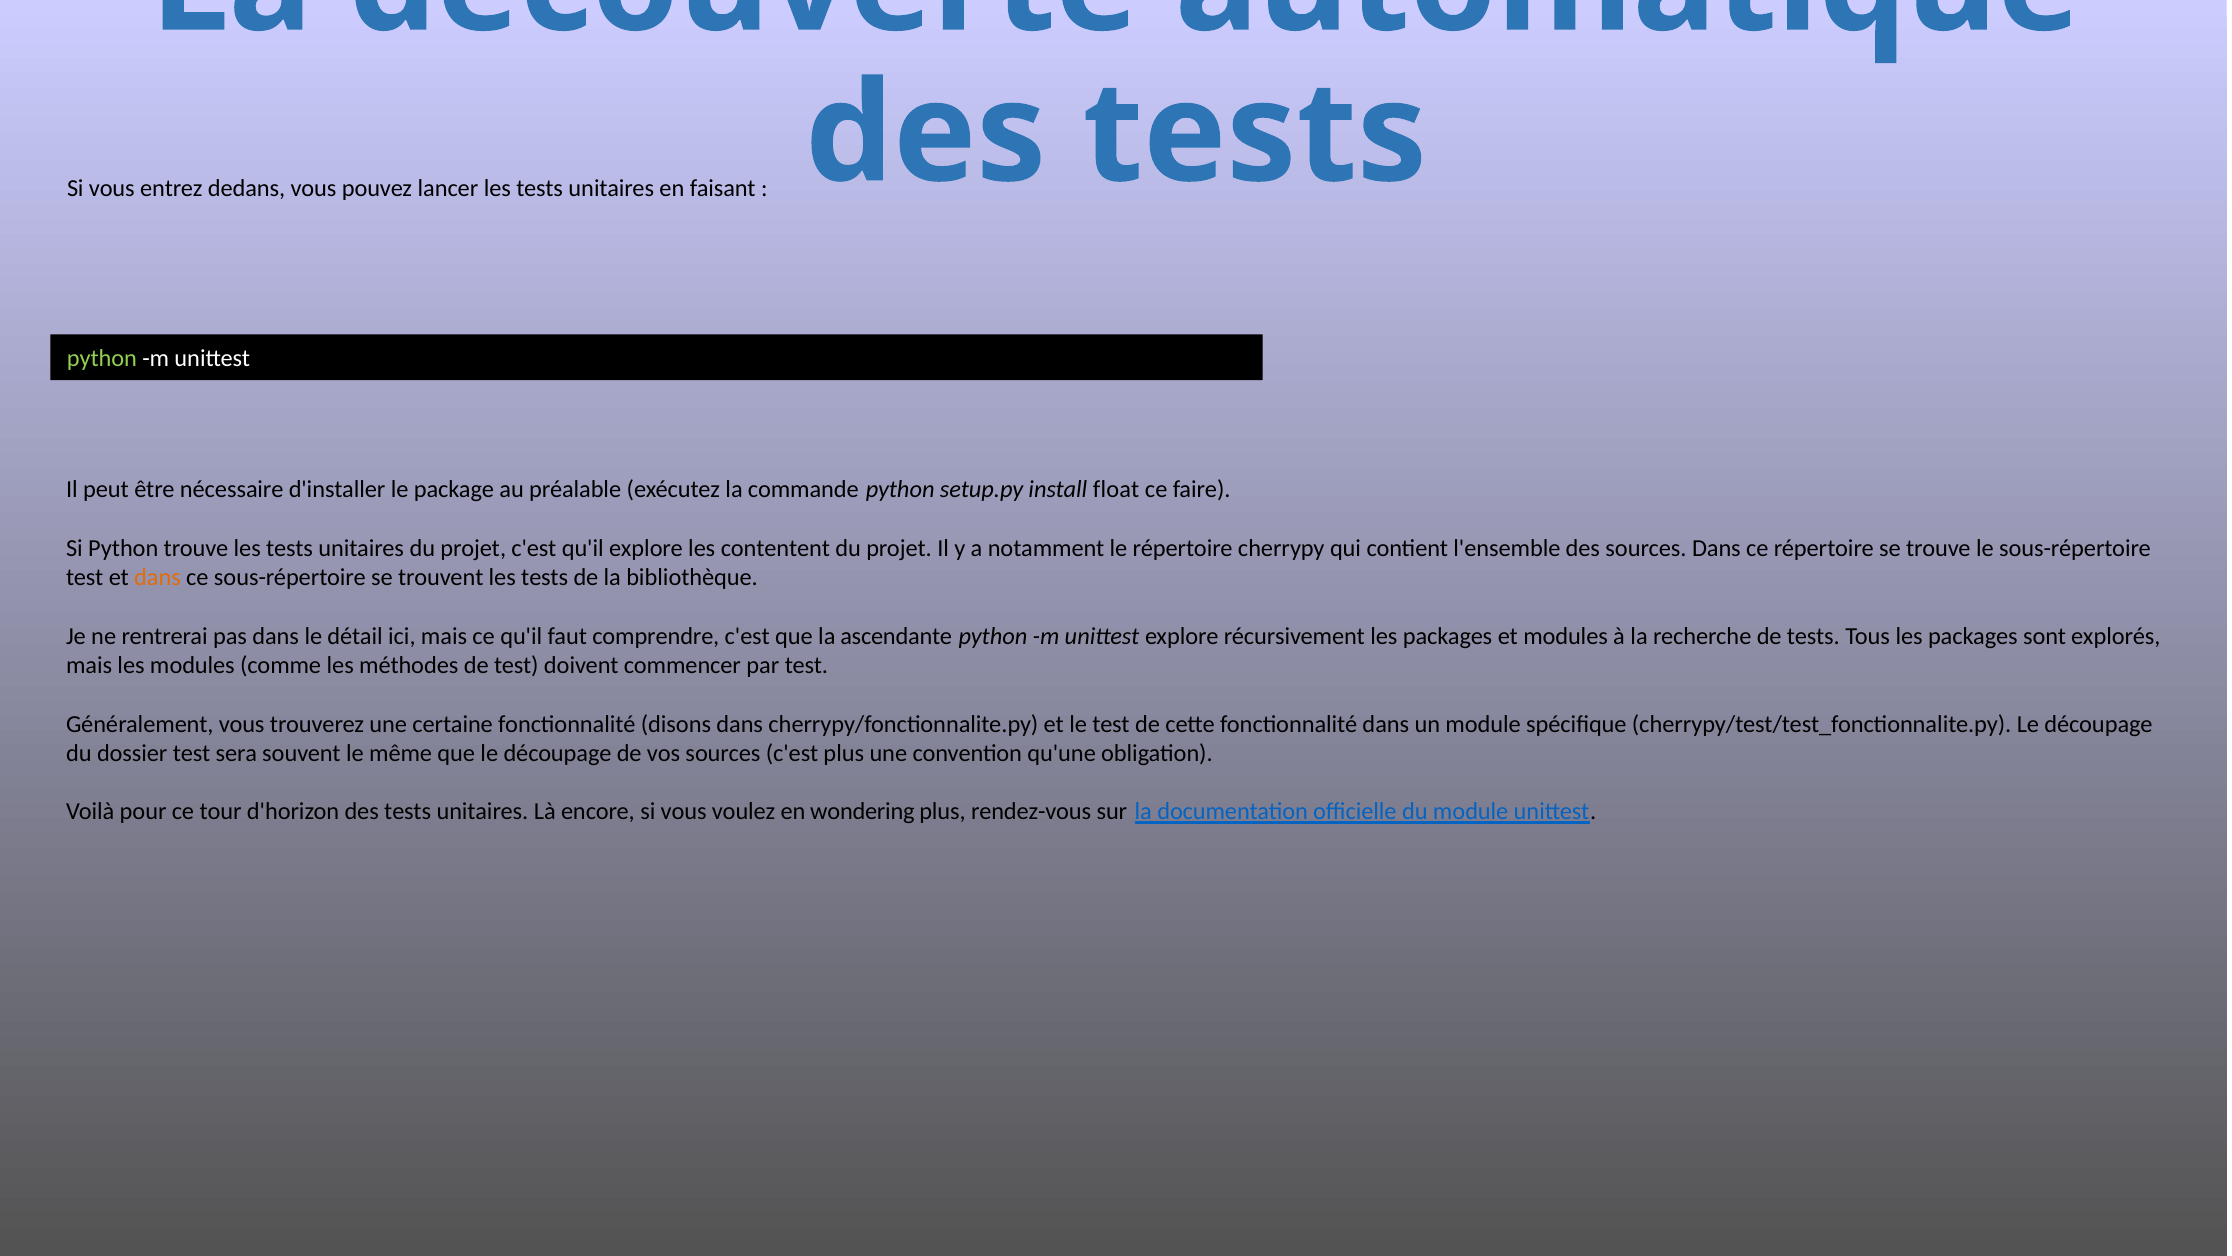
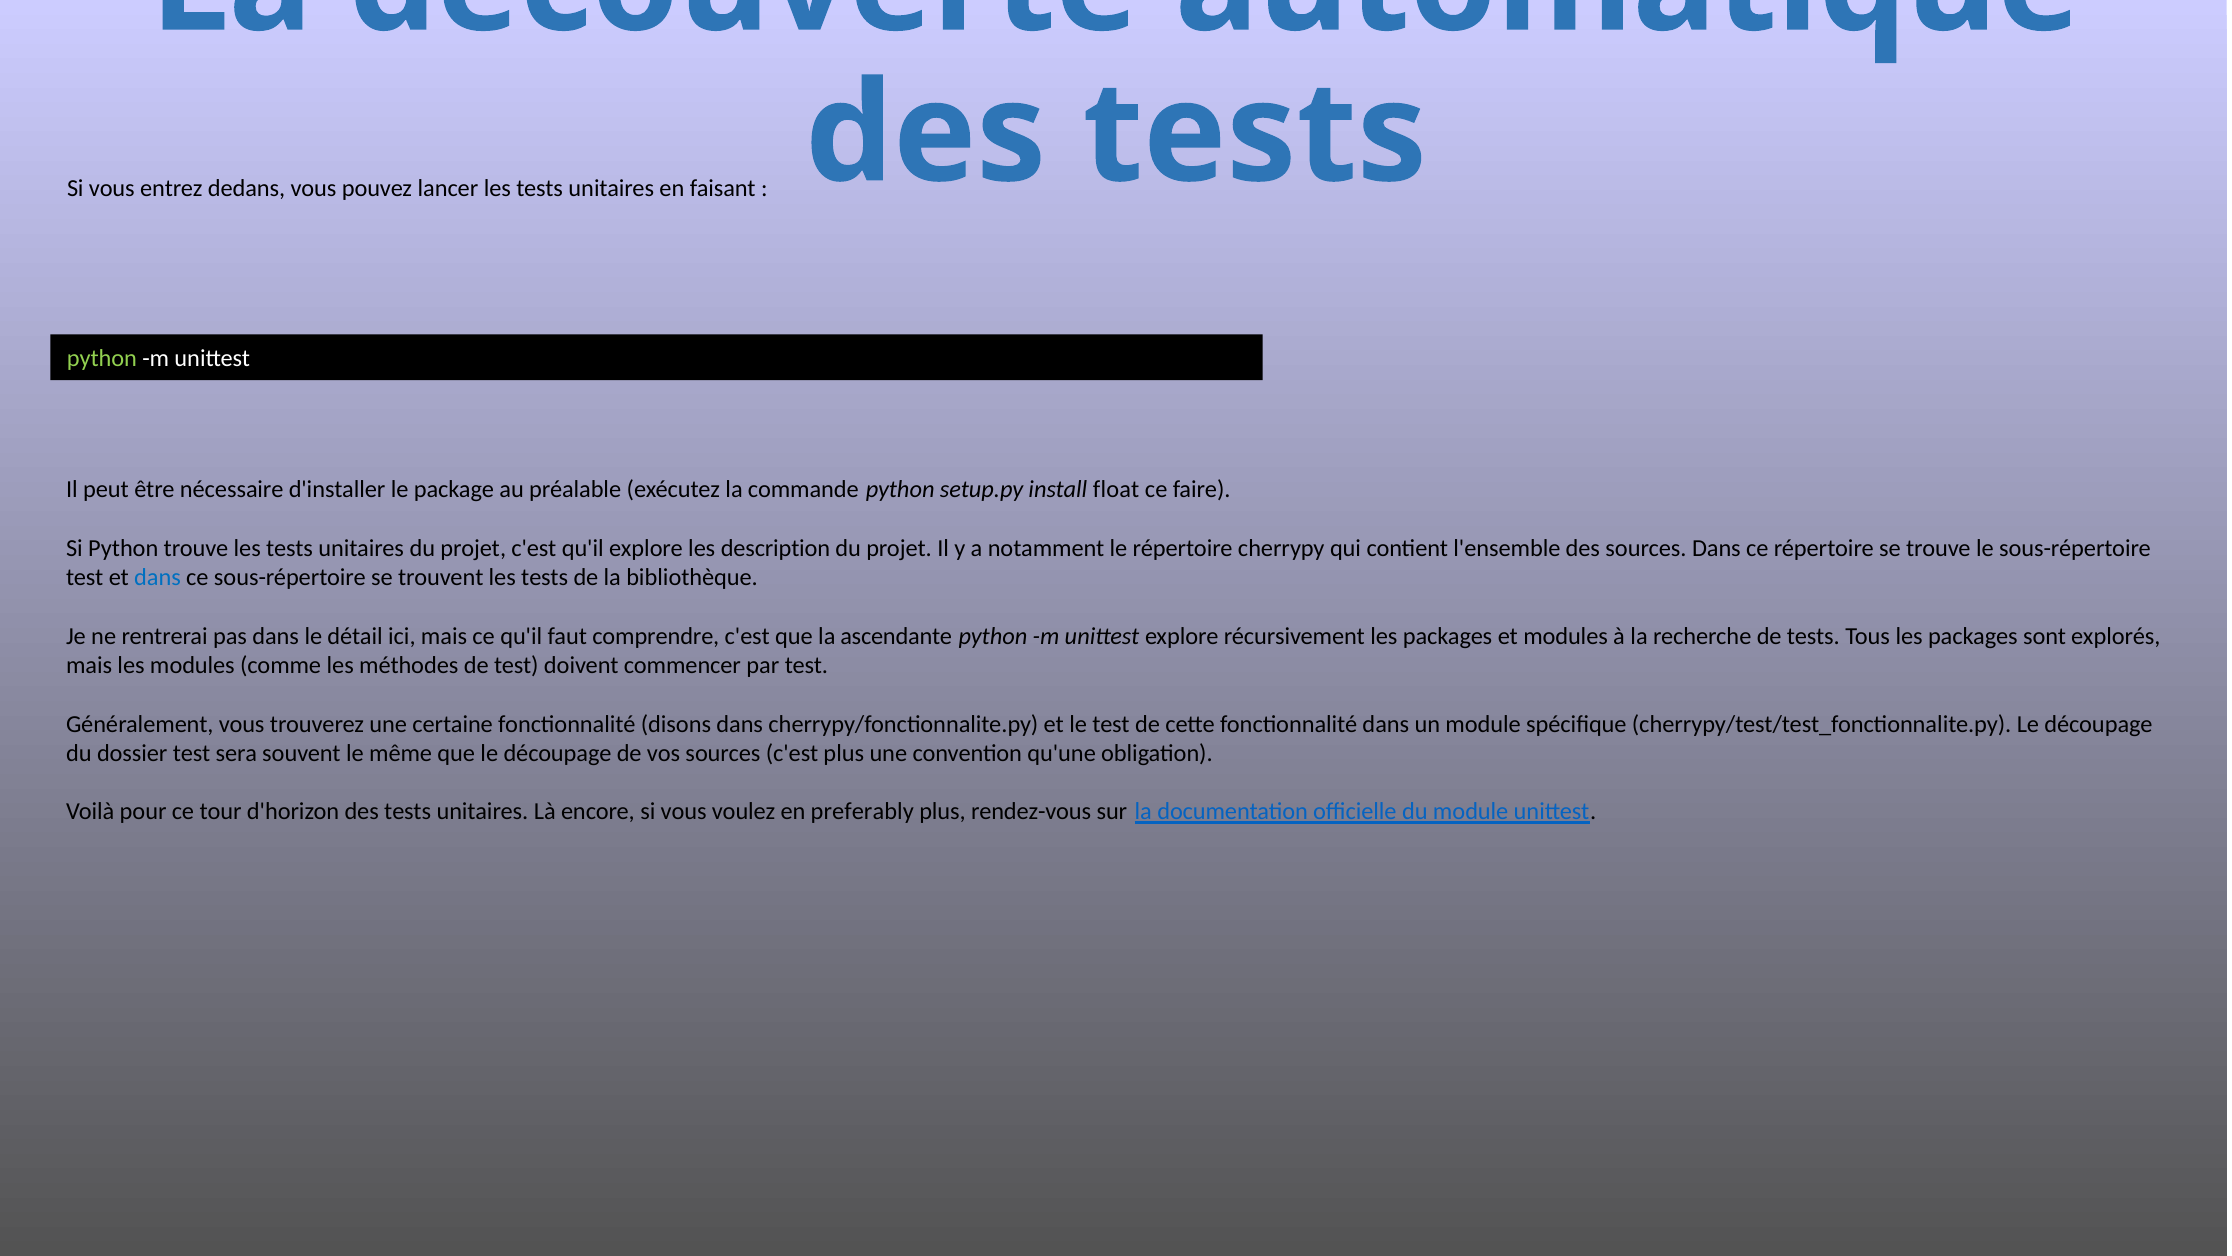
contentent: contentent -> description (775, 548)
dans colour: orange -> blue (158, 577)
wondering: wondering -> preferably (862, 811)
